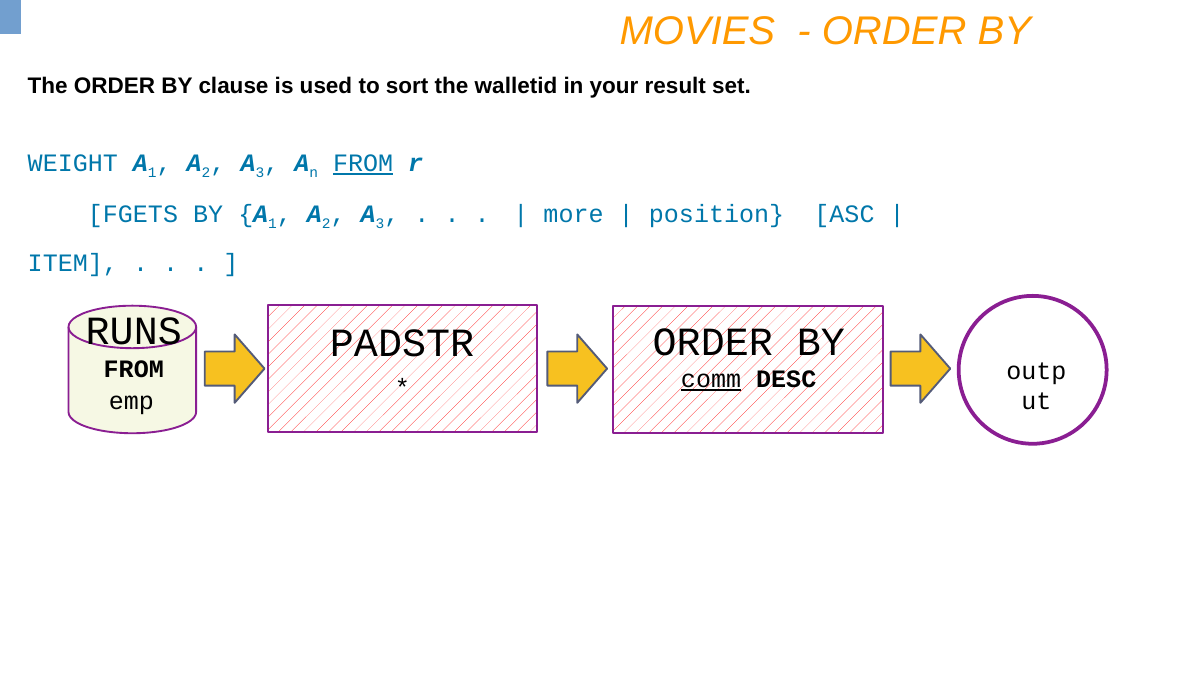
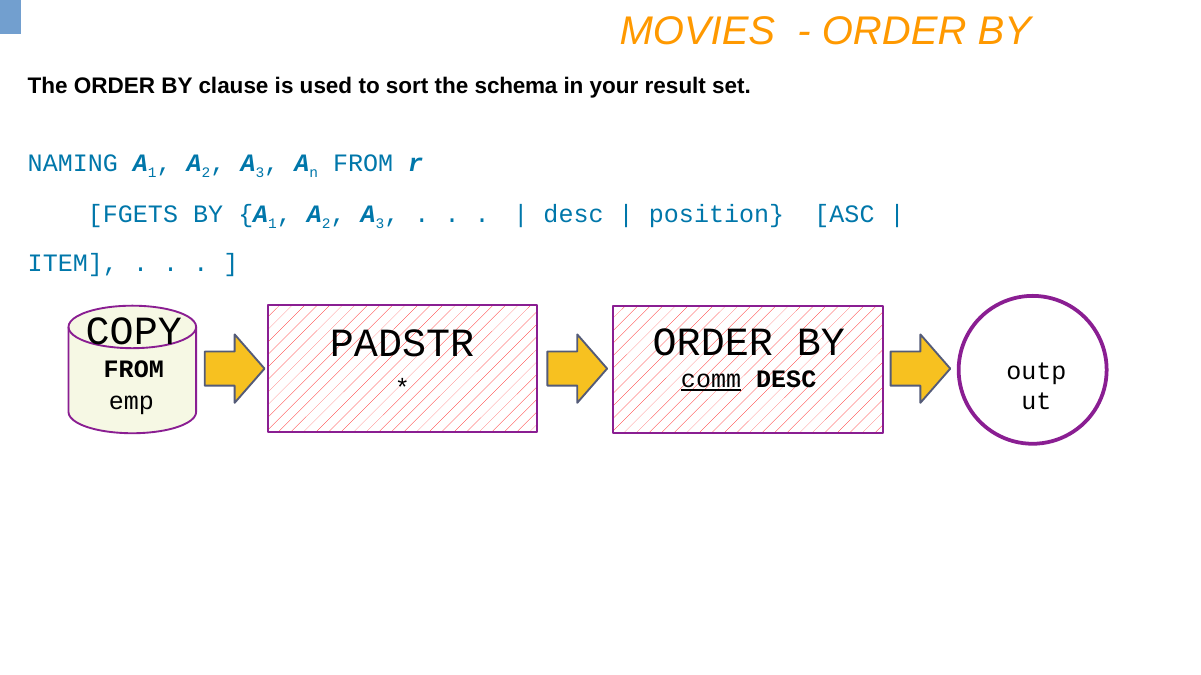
walletid: walletid -> schema (516, 86)
WEIGHT: WEIGHT -> NAMING (73, 163)
FROM underline: present -> none (363, 163)
more: more -> desc (574, 214)
RUNS: RUNS -> COPY (134, 331)
